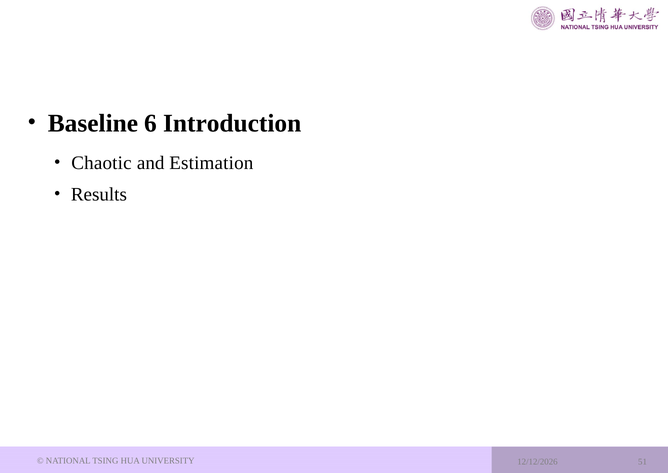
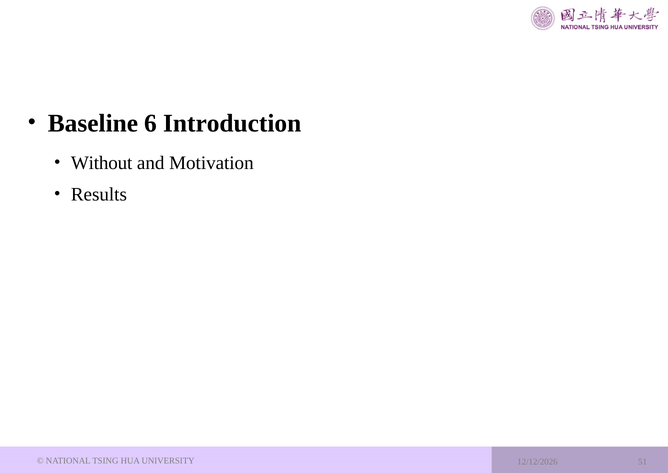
Chaotic: Chaotic -> Without (102, 163)
Estimation: Estimation -> Motivation (211, 163)
